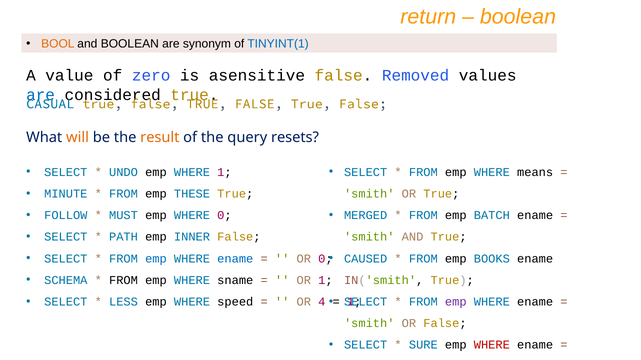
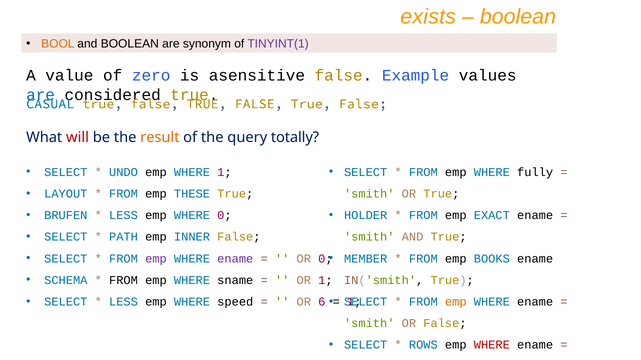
return: return -> exists (428, 17)
TINYINT(1 colour: blue -> purple (278, 44)
Removed: Removed -> Example (416, 76)
will colour: orange -> red (78, 138)
resets: resets -> totally (295, 138)
means: means -> fully (535, 172)
MINUTE: MINUTE -> LAYOUT (66, 194)
FOLLOW: FOLLOW -> BRUFEN (66, 216)
MUST: MUST -> LESS (123, 216)
MERGED: MERGED -> HOLDER (366, 216)
BATCH: BATCH -> EXACT (492, 216)
emp colour: blue -> purple (156, 259)
ename colour: blue -> purple (235, 259)
CAUSED: CAUSED -> MEMBER (366, 259)
4: 4 -> 6 (322, 302)
emp colour: purple -> orange (456, 302)
SURE: SURE -> ROWS (423, 345)
